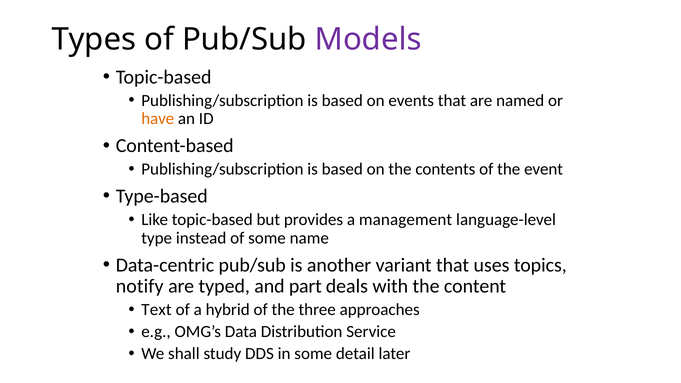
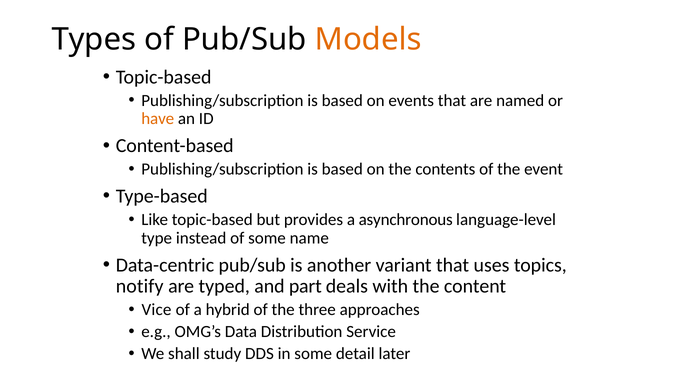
Models colour: purple -> orange (368, 40)
management: management -> asynchronous (406, 220)
Text: Text -> Vice (156, 310)
